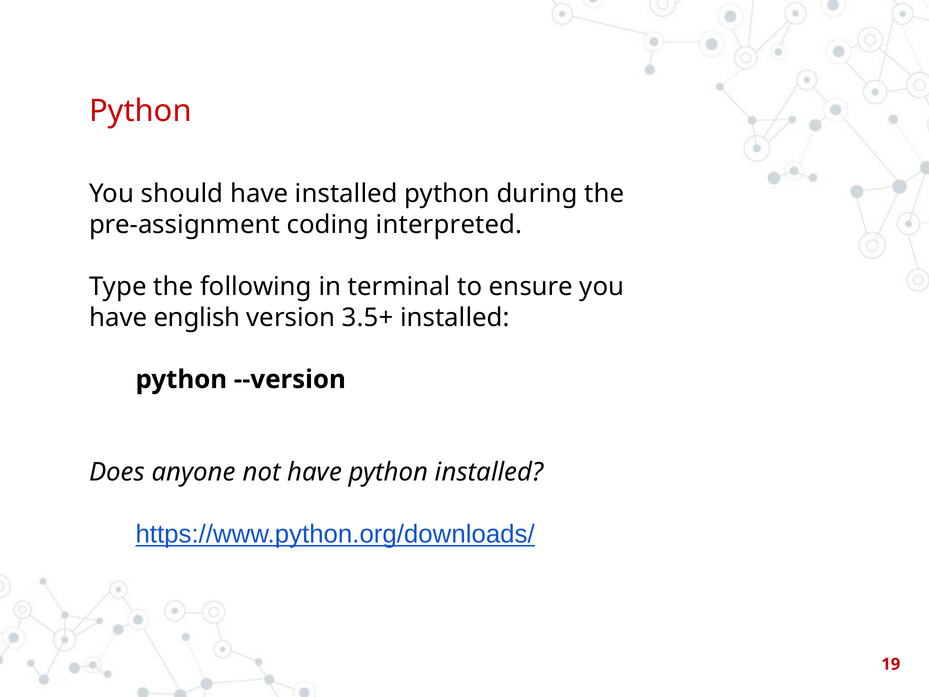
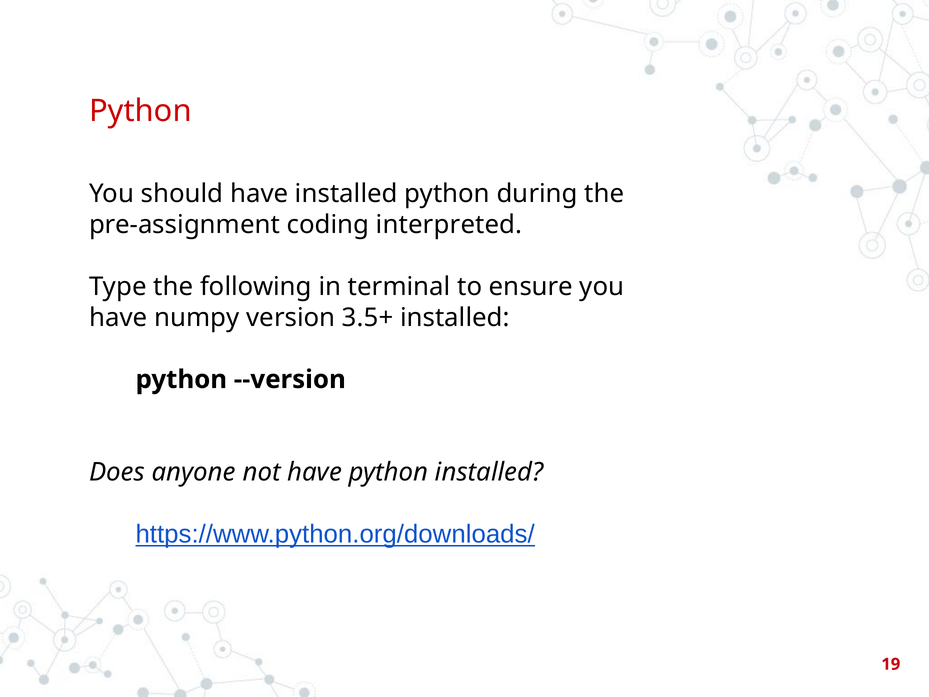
english: english -> numpy (197, 317)
